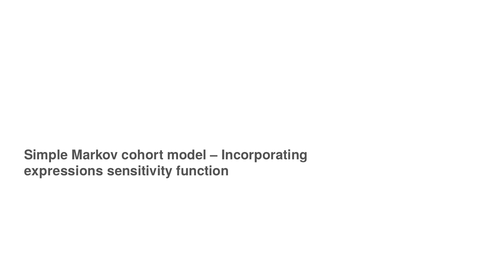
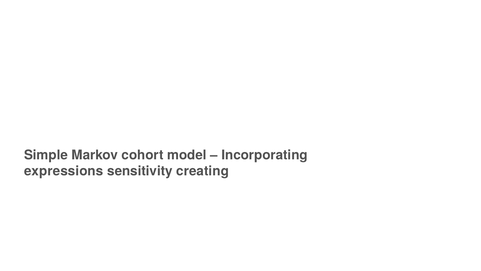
function: function -> creating (203, 171)
